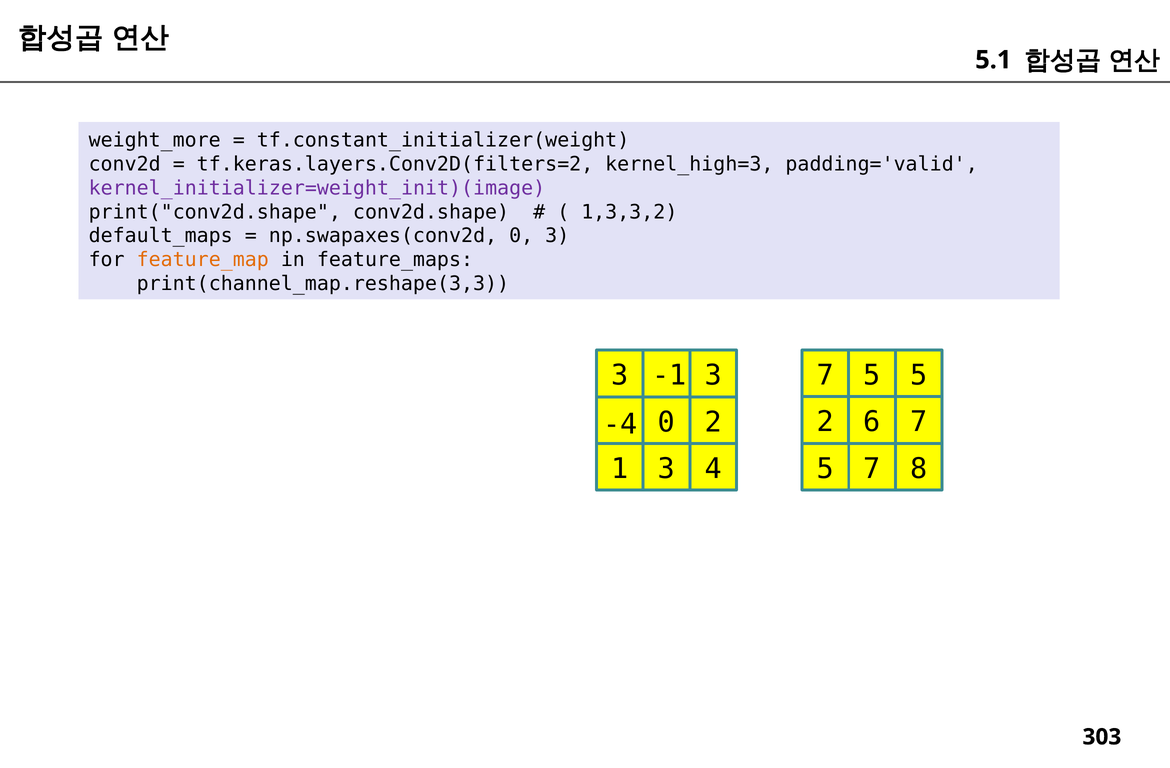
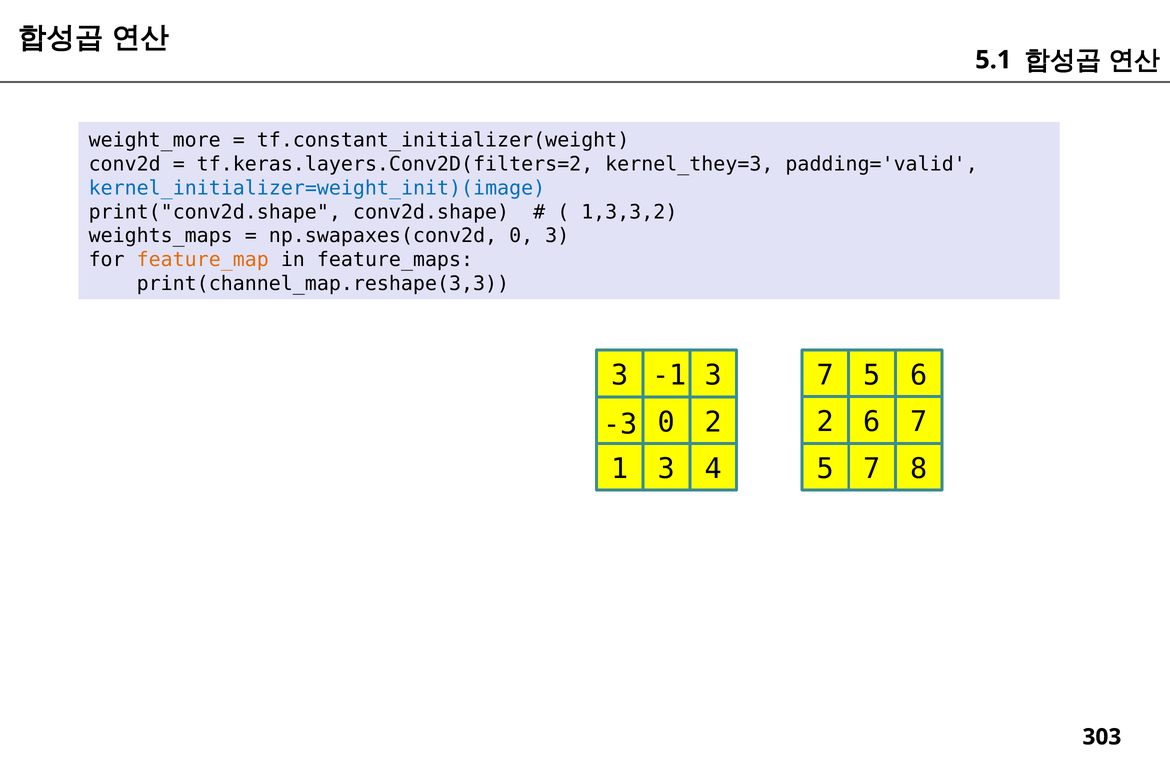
kernel_high=3: kernel_high=3 -> kernel_they=3 (689, 164)
kernel_initializer=weight_init)(image colour: purple -> blue (317, 188)
default_maps: default_maps -> weights_maps (161, 236)
5 5: 5 -> 6 (919, 376)
-4: -4 -> -3 (620, 425)
